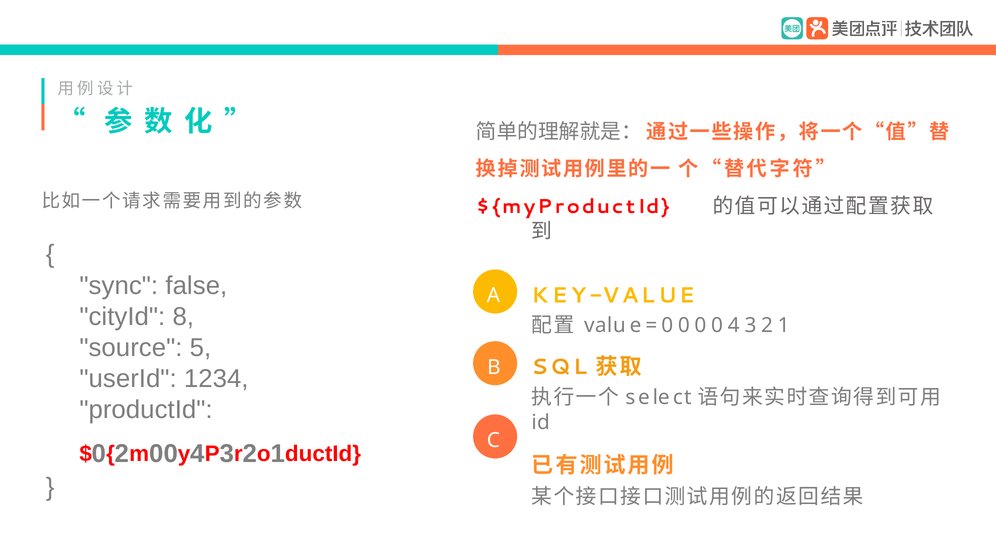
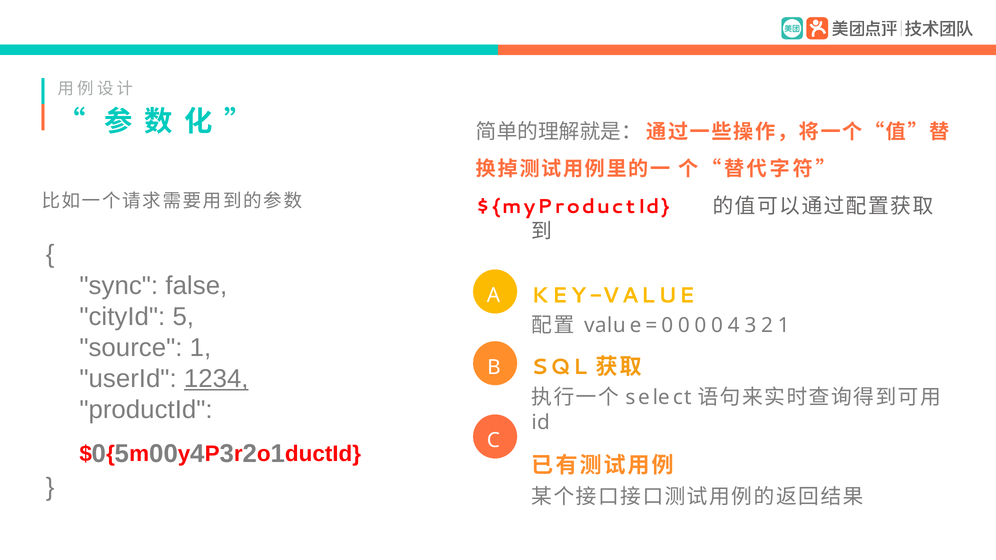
cityId 8: 8 -> 5 (183, 317)
source 5: 5 -> 1 (200, 348)
1234 underline: none -> present (216, 379)
2: 2 -> 5 (122, 454)
